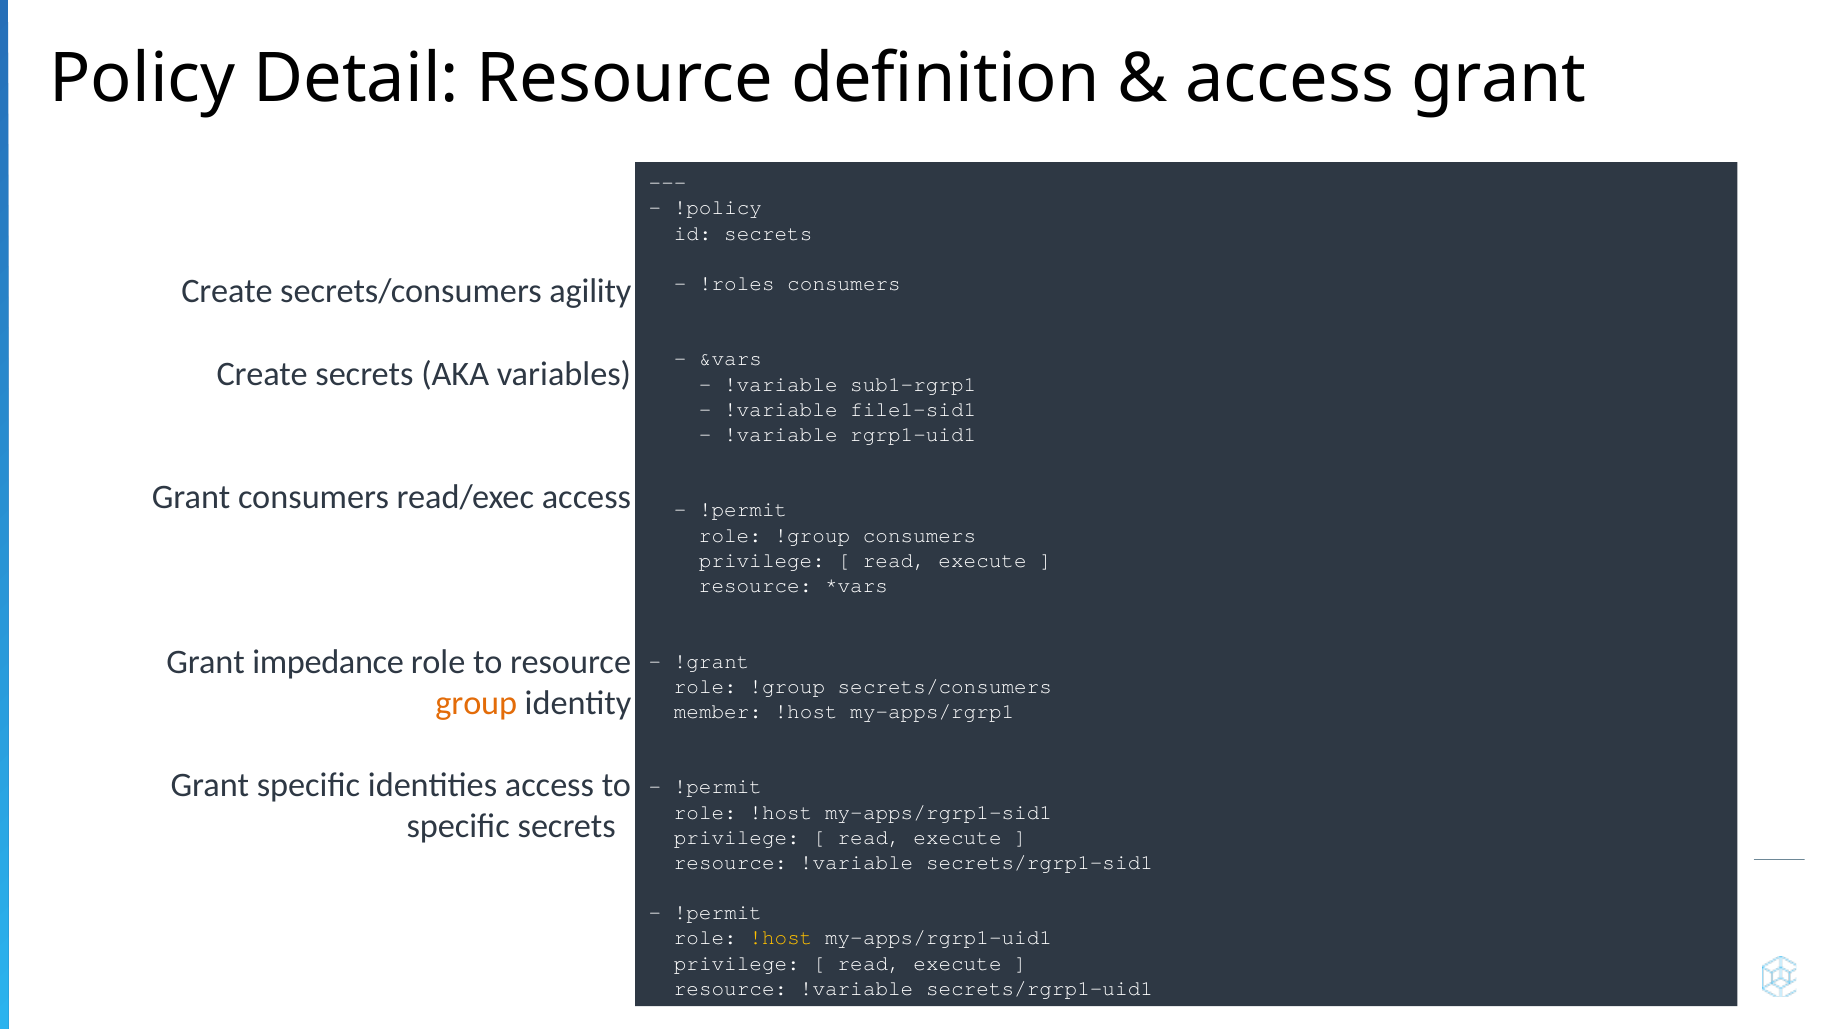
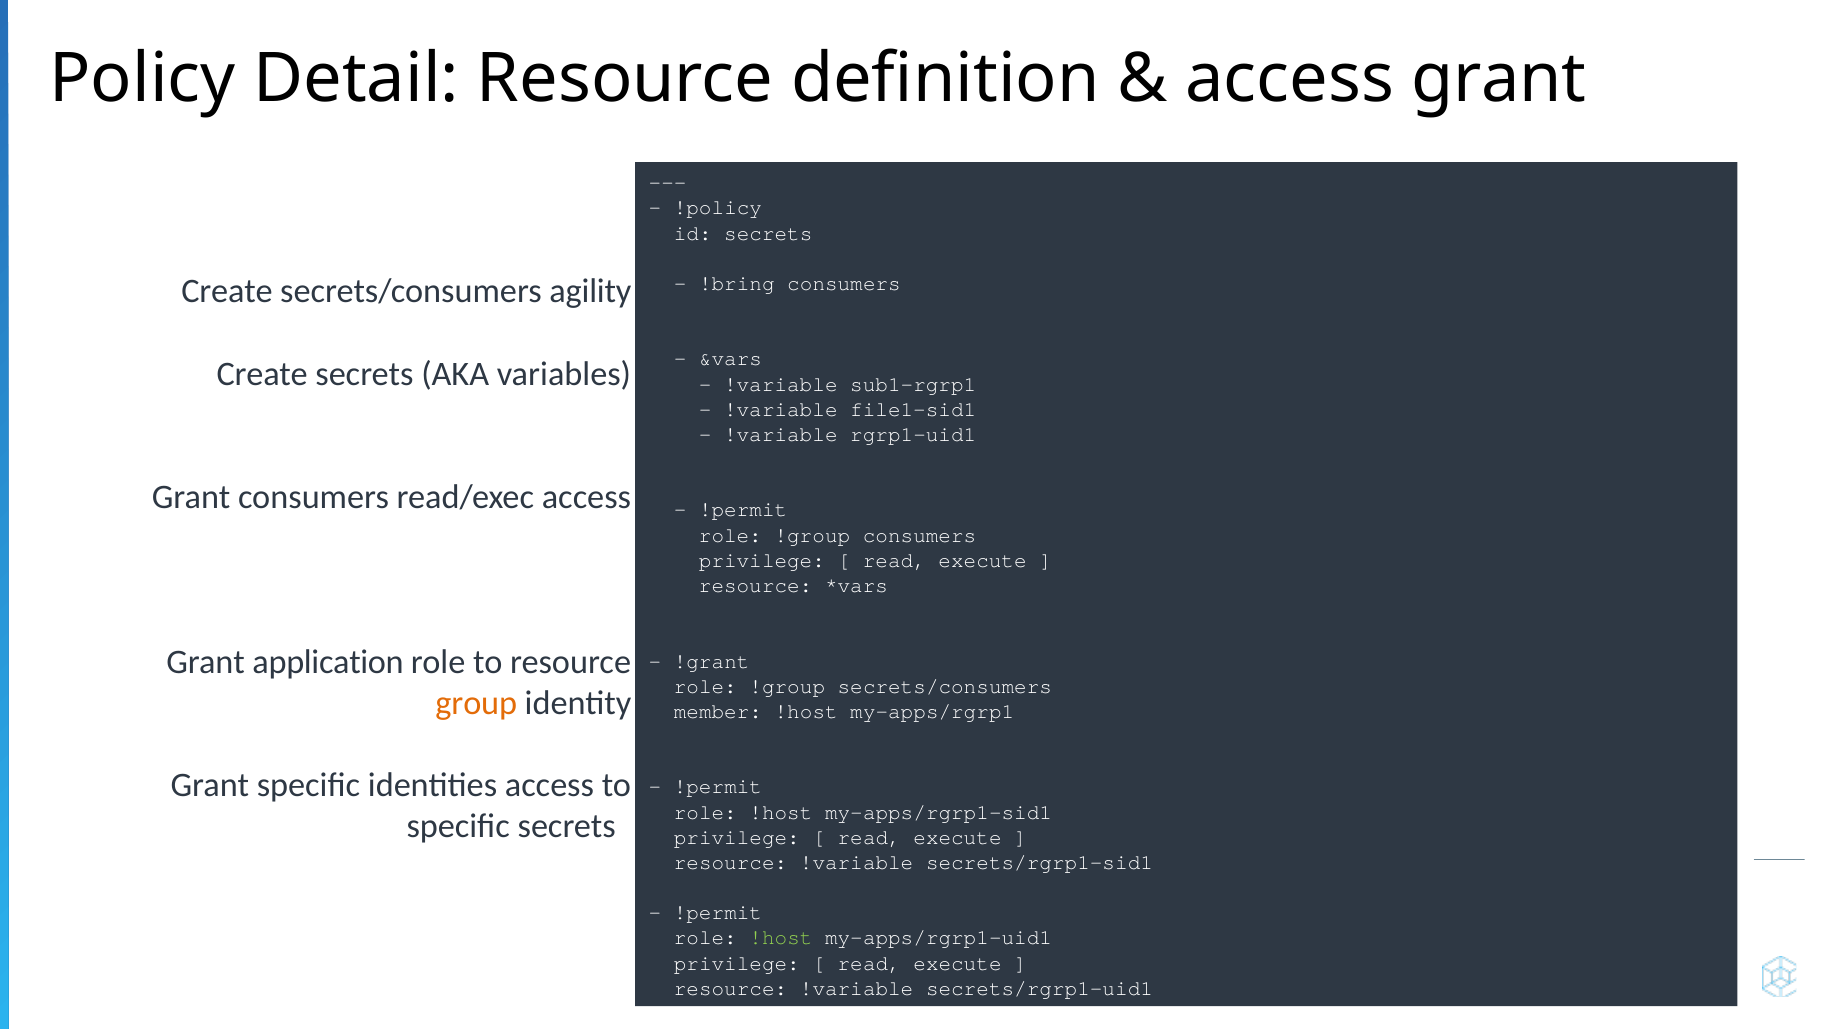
!roles: !roles -> !bring (737, 283)
impedance: impedance -> application (328, 662)
!host colour: yellow -> light green (781, 938)
